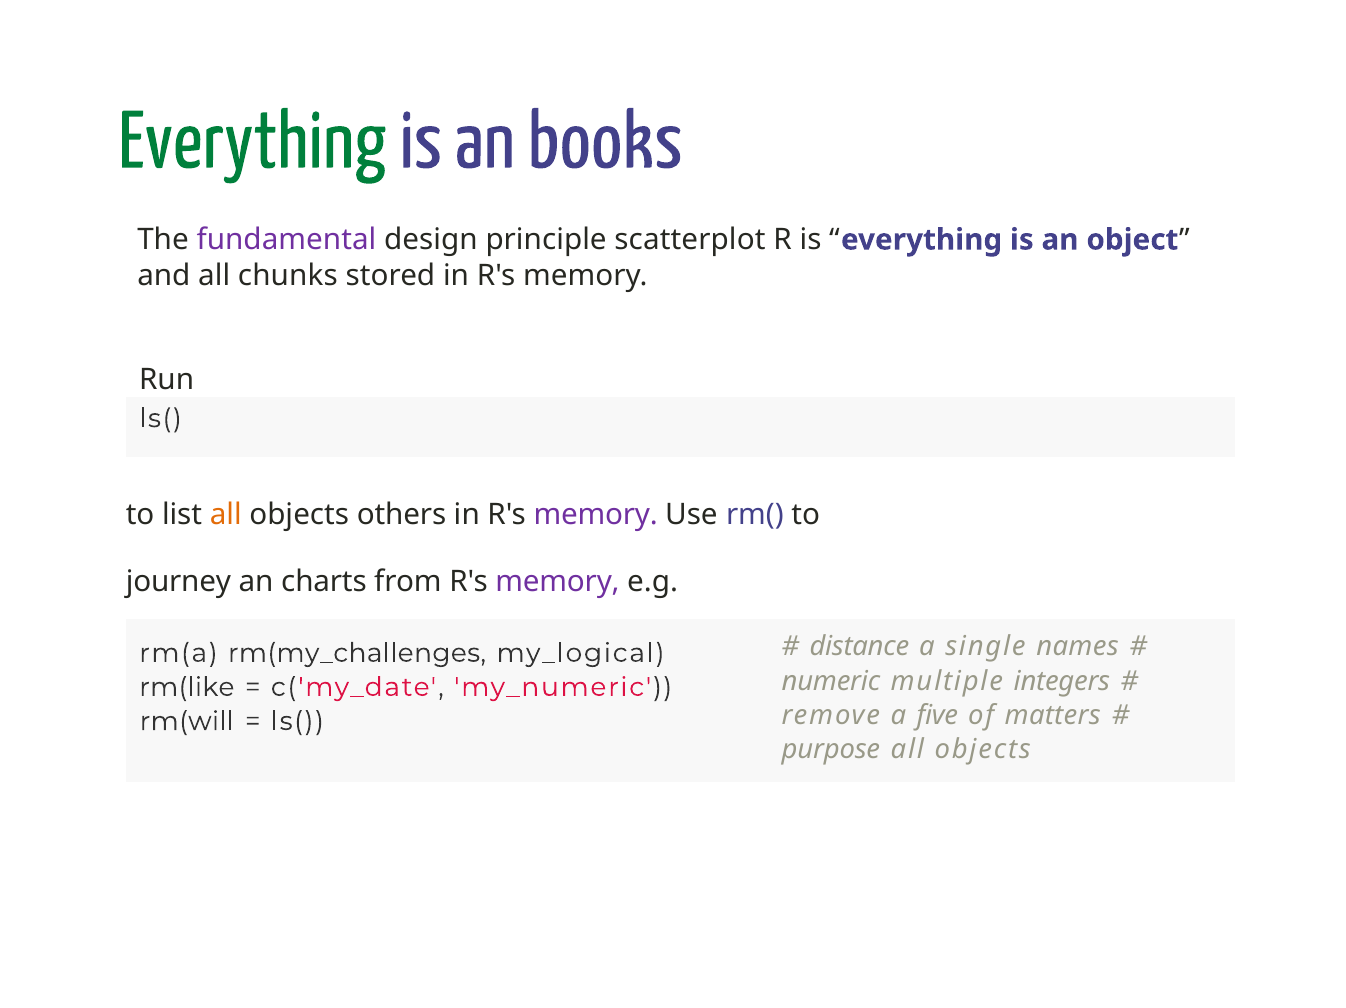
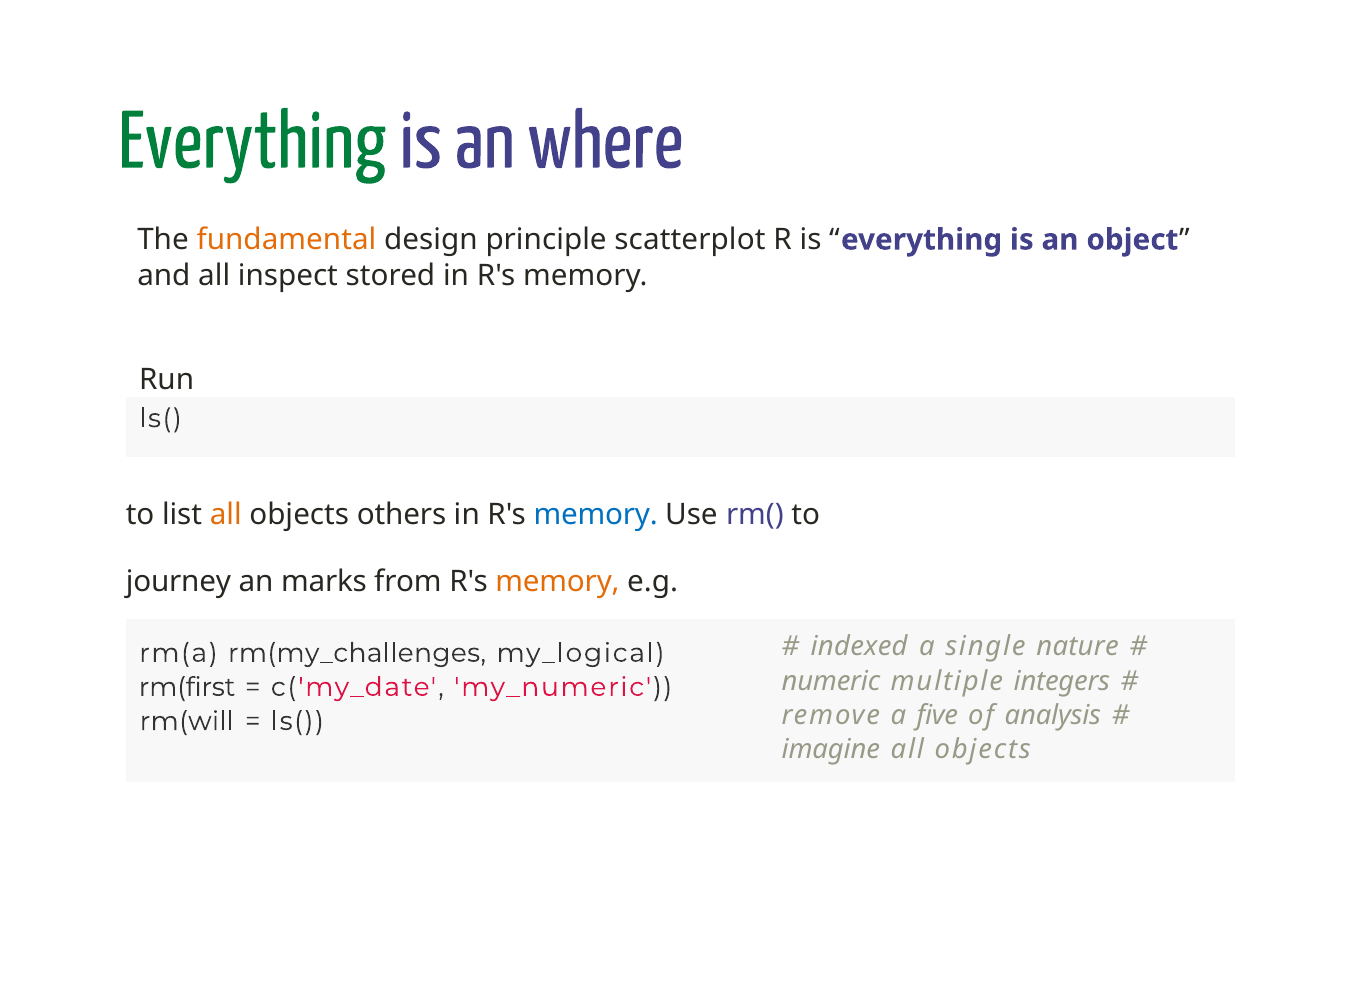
books: books -> where (605, 141)
fundamental colour: purple -> orange (286, 240)
chunks: chunks -> inspect (288, 275)
memory colour: purple -> blue (596, 515)
charts: charts -> marks (324, 581)
memory colour: purple -> orange (558, 581)
distance: distance -> indexed (859, 647)
names: names -> nature (1078, 647)
rm(like: rm(like -> rm(first (187, 687)
matters: matters -> analysis (1053, 715)
purpose: purpose -> imagine (831, 749)
